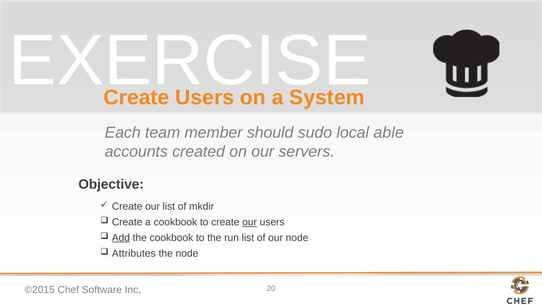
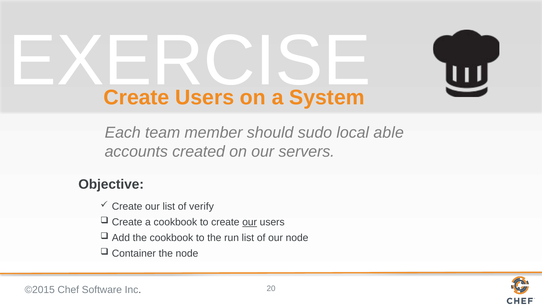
mkdir: mkdir -> verify (202, 207)
Add underline: present -> none (121, 238)
Attributes: Attributes -> Container (134, 253)
